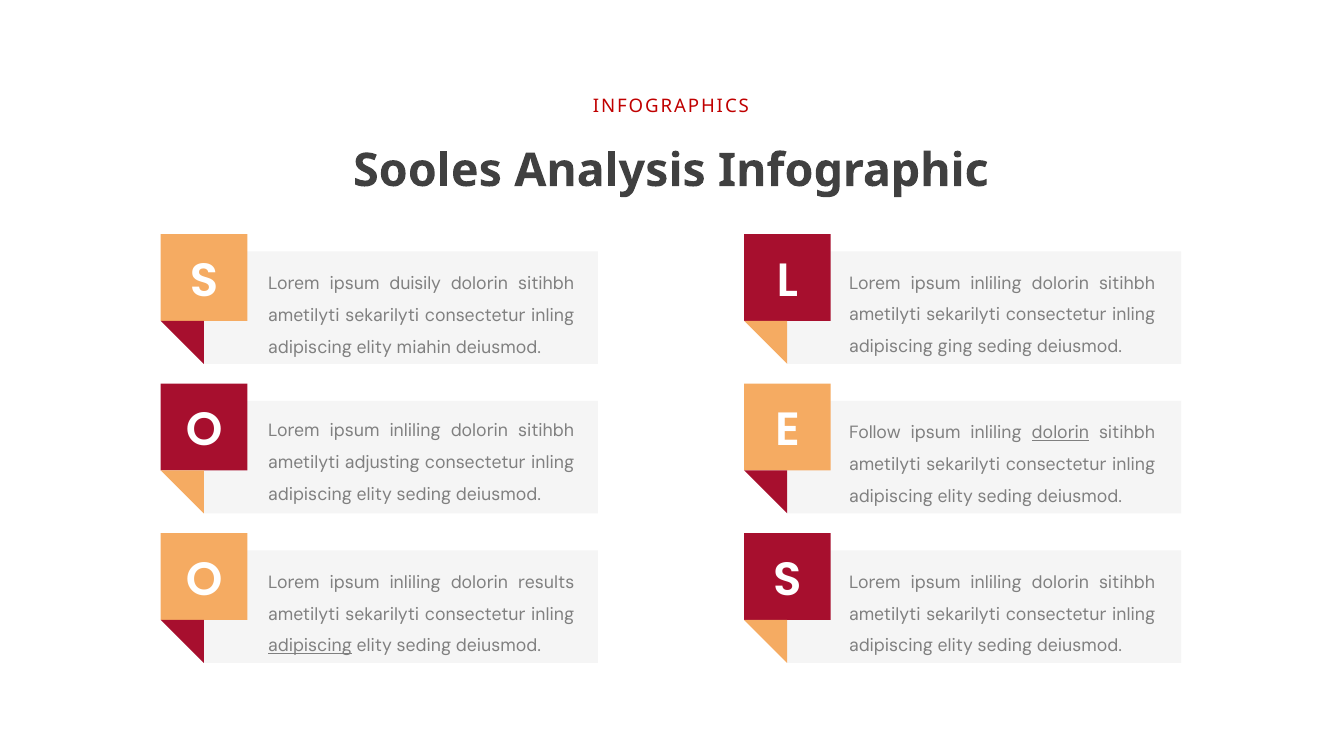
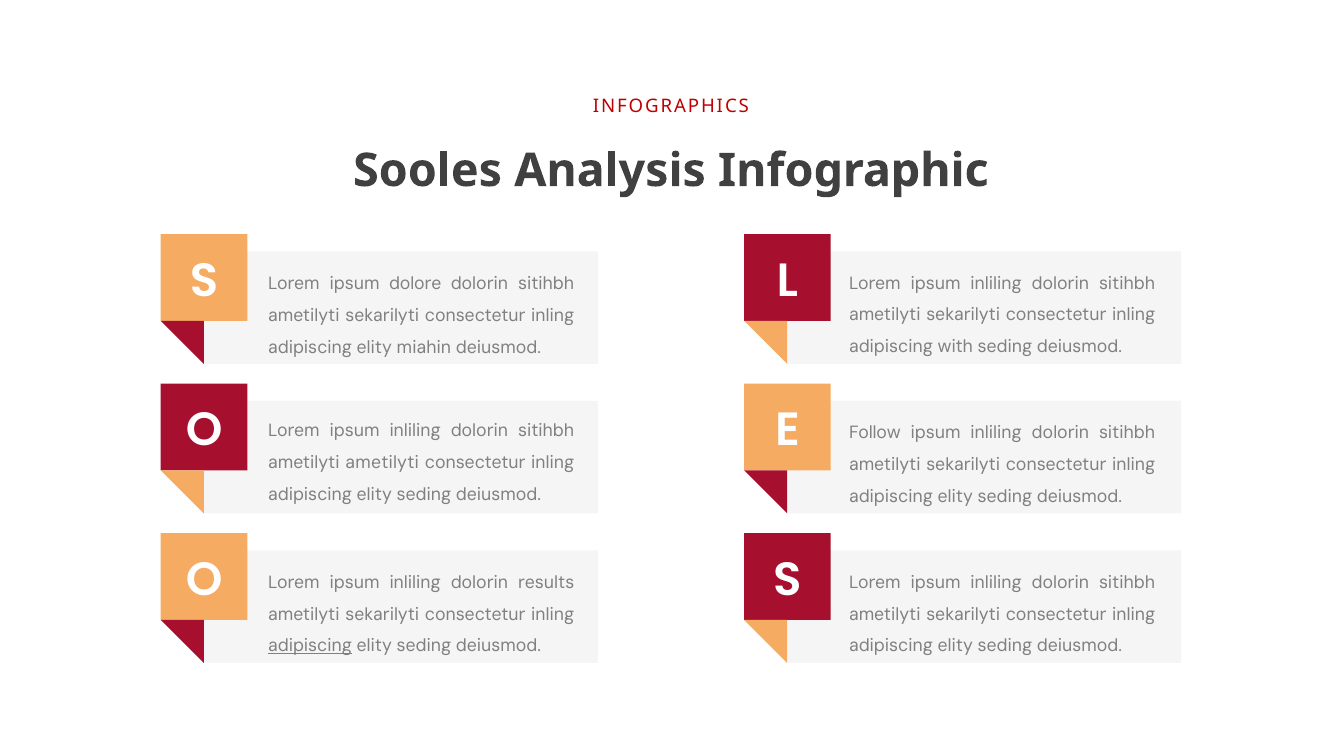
duisily: duisily -> dolore (415, 283)
ging: ging -> with (955, 347)
dolorin underline: present -> none (1060, 433)
ametilyti adjusting: adjusting -> ametilyti (382, 463)
